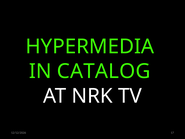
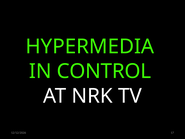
CATALOG: CATALOG -> CONTROL (104, 71)
